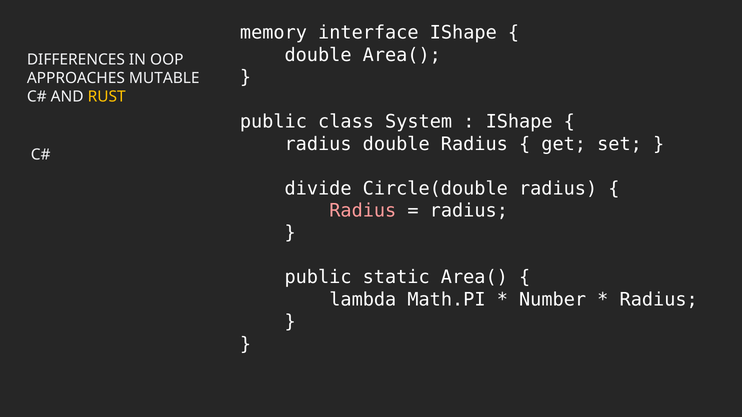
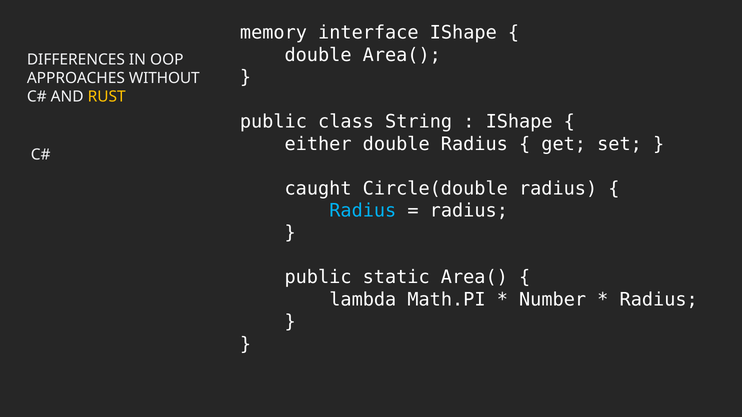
MUTABLE: MUTABLE -> WITHOUT (164, 78)
System: System -> String (419, 122)
radius: radius -> either (318, 144)
divide: divide -> caught (318, 189)
Radius colour: pink -> light blue (363, 211)
